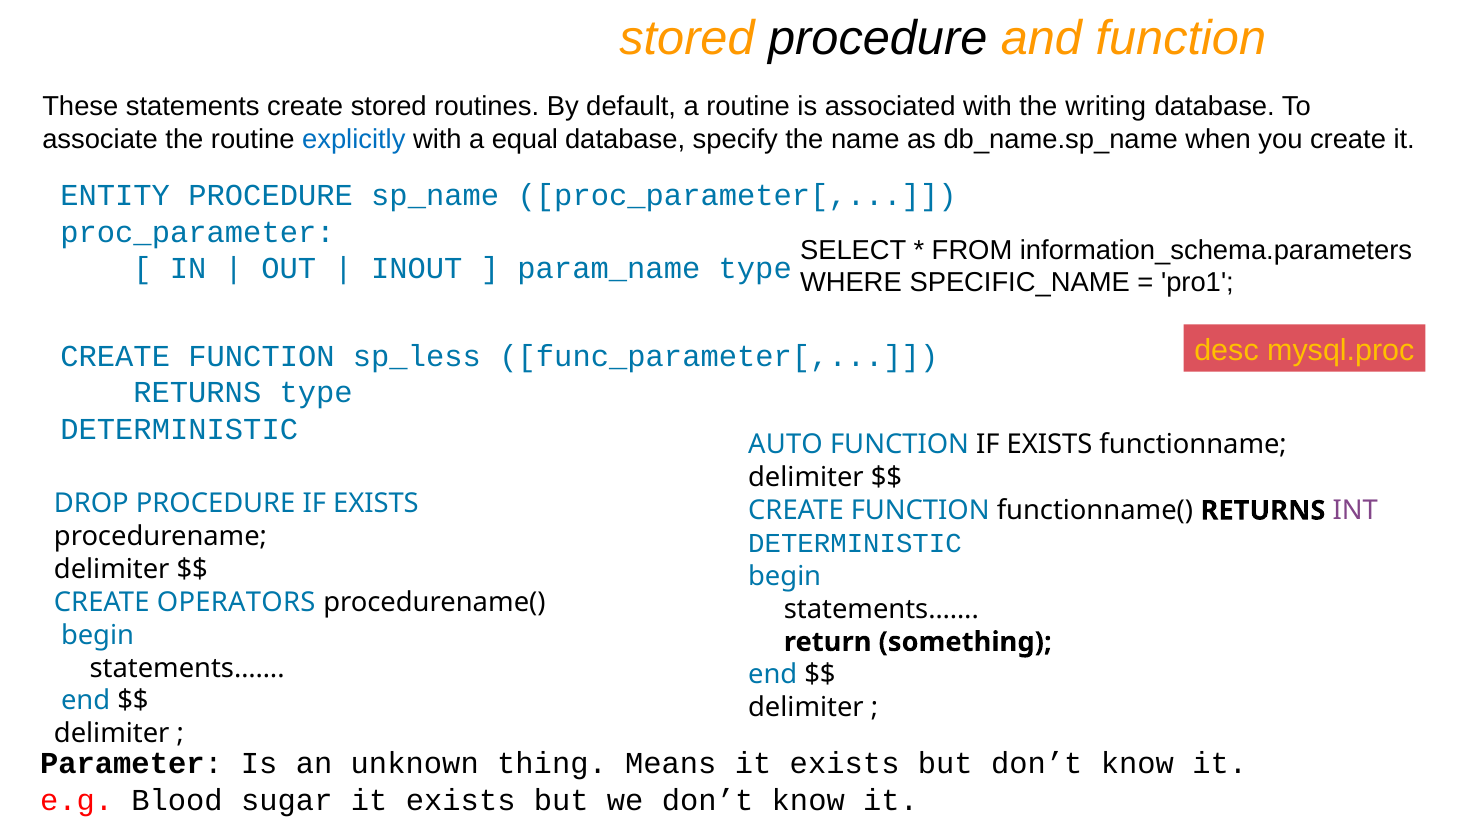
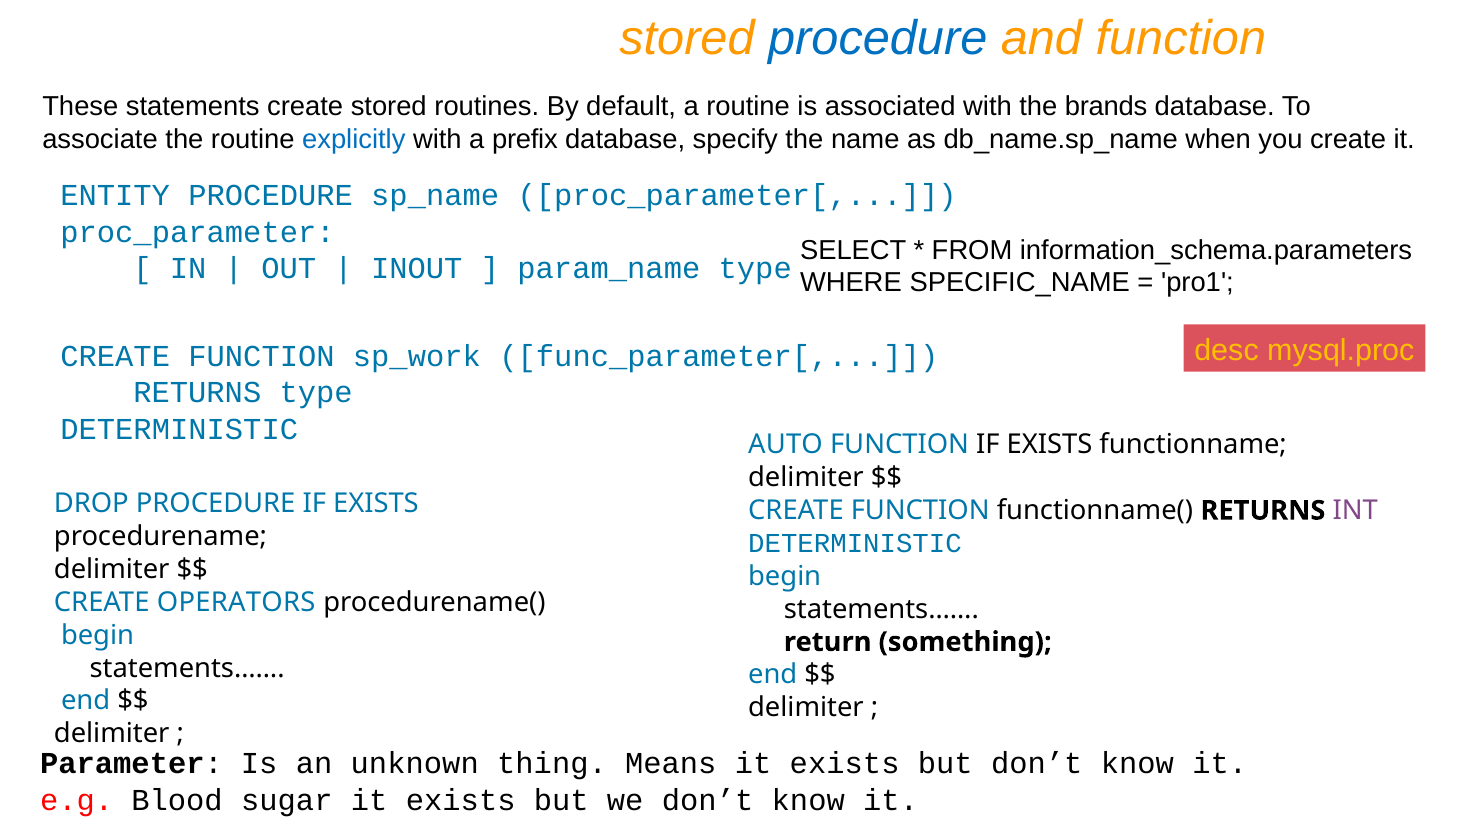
procedure colour: black -> blue (878, 38)
writing: writing -> brands (1106, 107)
equal: equal -> prefix (525, 139)
sp_less: sp_less -> sp_work (417, 356)
